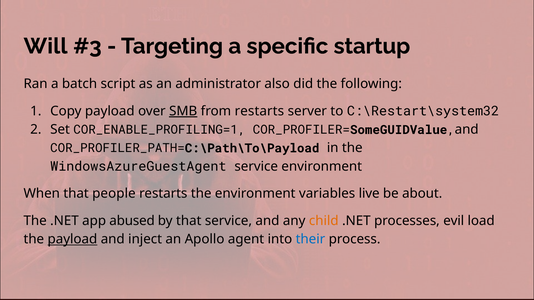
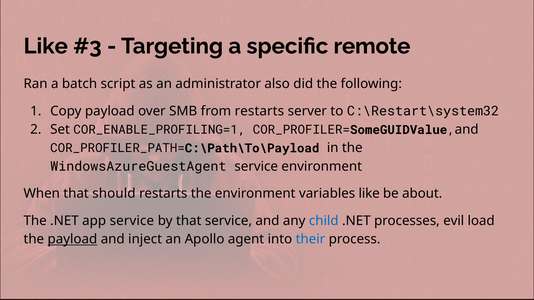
Will: Will -> Like (46, 46)
startup: startup -> remote (372, 46)
SMB underline: present -> none (183, 111)
people: people -> should (114, 194)
variables live: live -> like (369, 194)
app abused: abused -> service (132, 221)
child colour: orange -> blue (324, 221)
